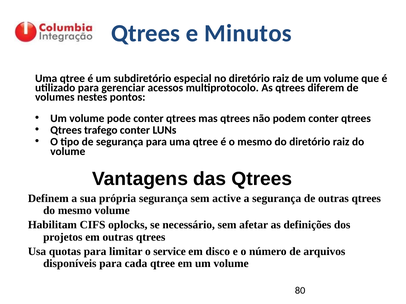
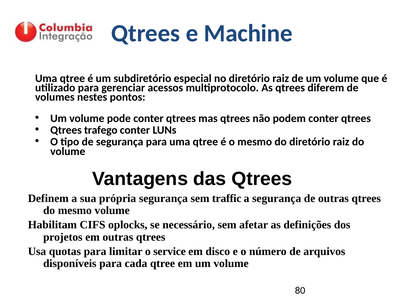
Minutos: Minutos -> Machine (248, 33)
active: active -> traffic (227, 199)
